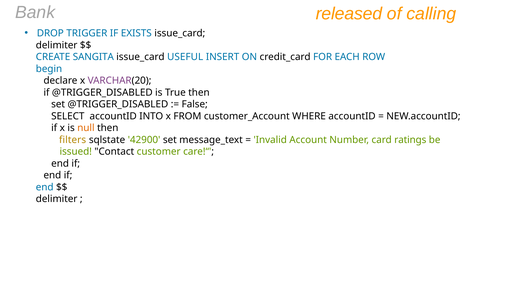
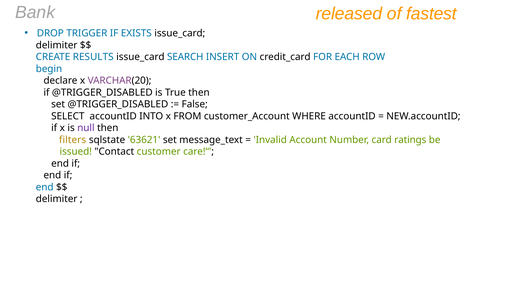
calling: calling -> fastest (431, 14)
SANGITA: SANGITA -> RESULTS (93, 57)
USEFUL: USEFUL -> SEARCH (185, 57)
null colour: orange -> purple (86, 128)
42900: 42900 -> 63621 (144, 140)
